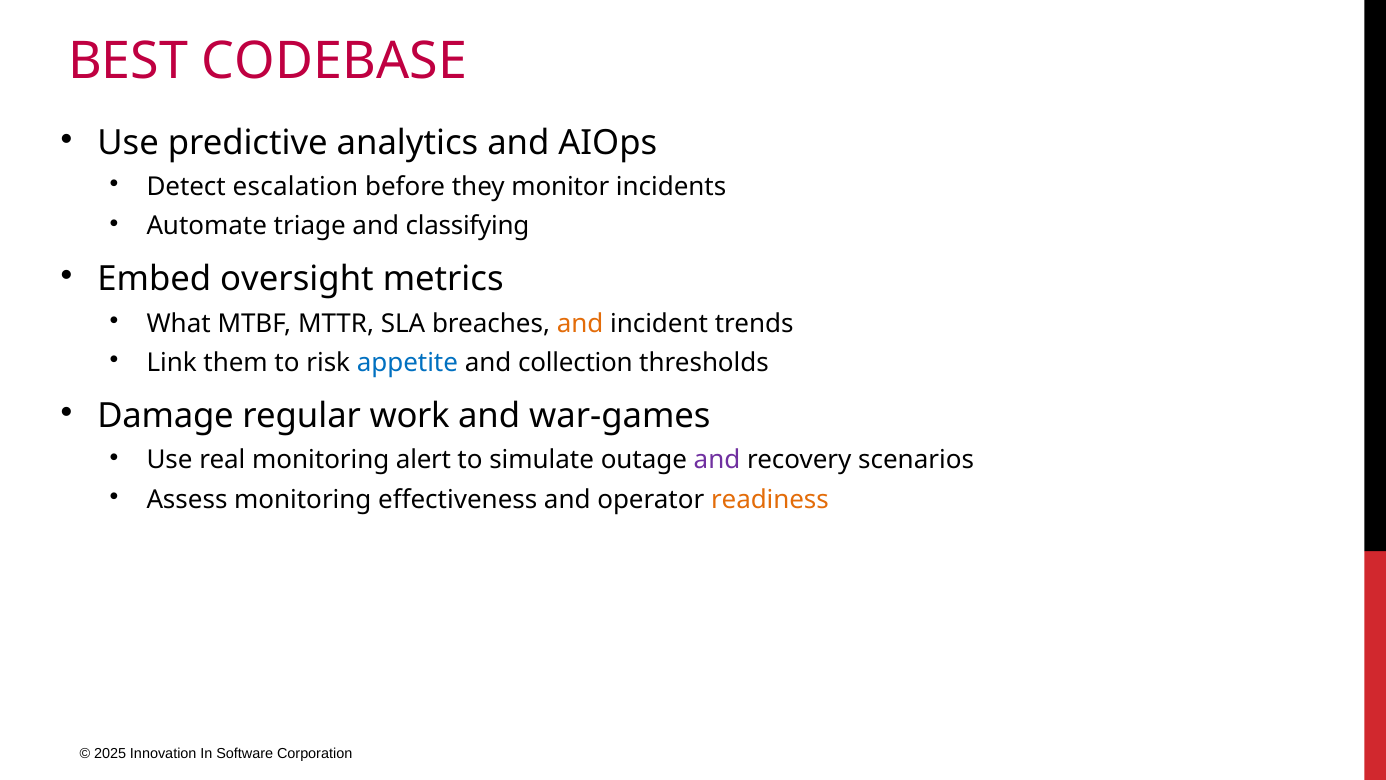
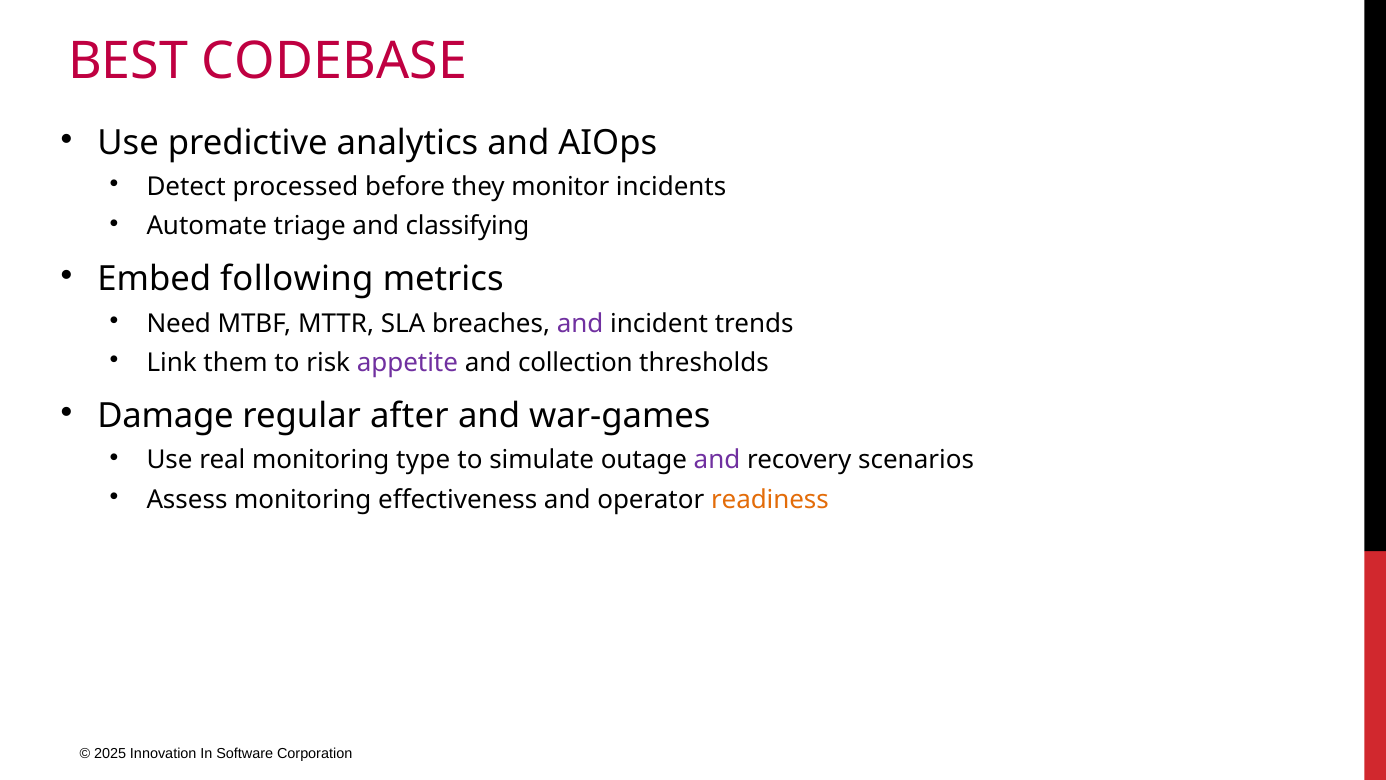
escalation: escalation -> processed (296, 187)
oversight: oversight -> following (297, 279)
What: What -> Need (179, 323)
and colour: orange -> purple (580, 323)
appetite colour: blue -> purple (407, 363)
work: work -> after (409, 416)
alert: alert -> type (423, 460)
